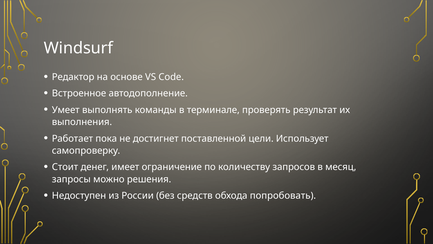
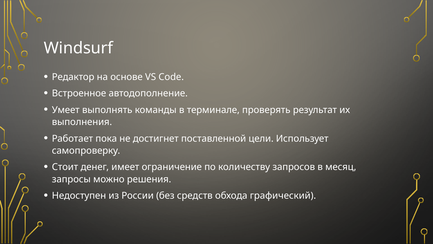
попробовать: попробовать -> графический (283, 195)
